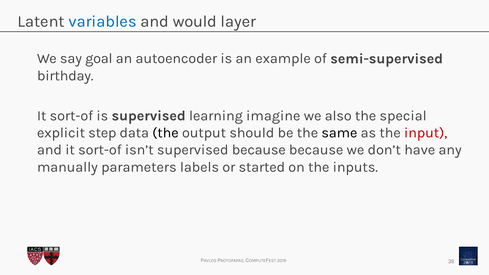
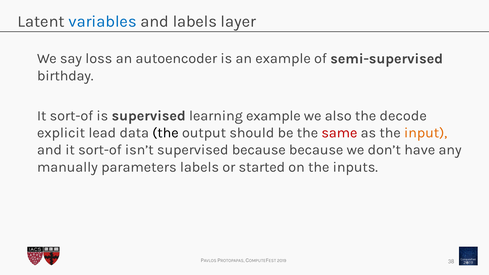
and would: would -> labels (195, 21)
goal: goal -> loss (99, 59)
learning imagine: imagine -> example (273, 116)
special: special -> decode (403, 116)
step: step -> lead (102, 133)
same colour: black -> red (339, 133)
input colour: red -> orange (426, 133)
